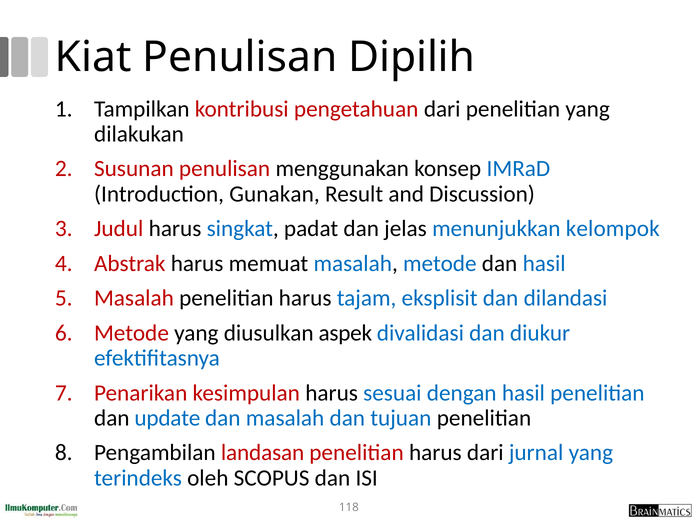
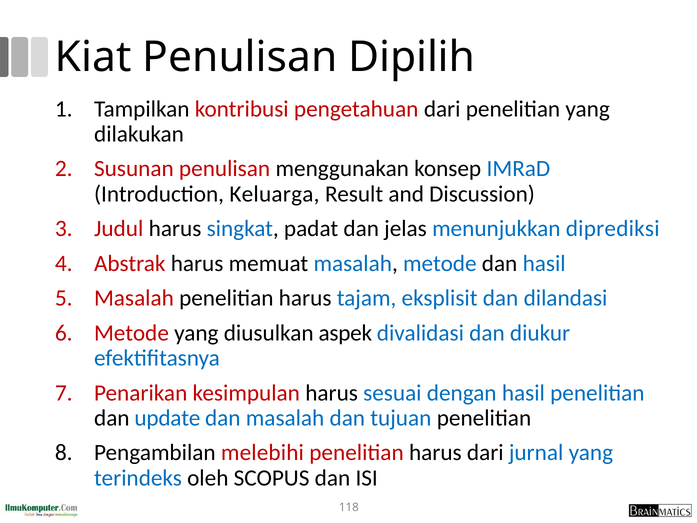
Gunakan: Gunakan -> Keluarga (274, 194)
kelompok: kelompok -> diprediksi (613, 229)
landasan: landasan -> melebihi (262, 453)
